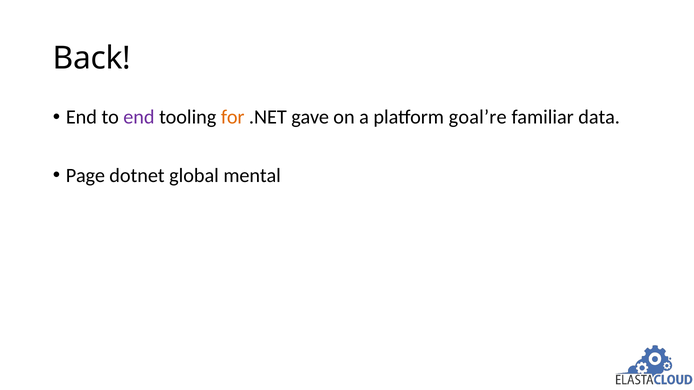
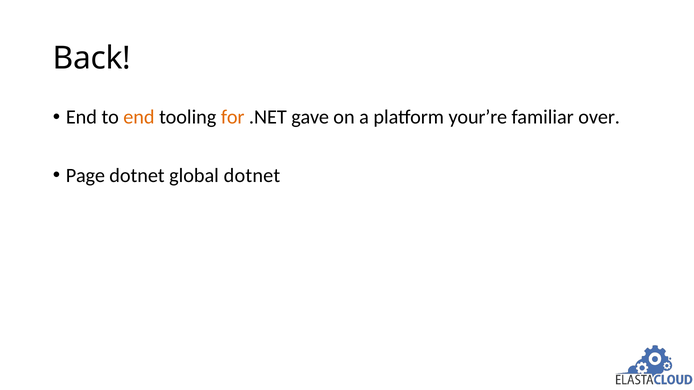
end colour: purple -> orange (139, 117)
goal’re: goal’re -> your’re (478, 117)
data: data -> over (599, 117)
global mental: mental -> dotnet (252, 176)
